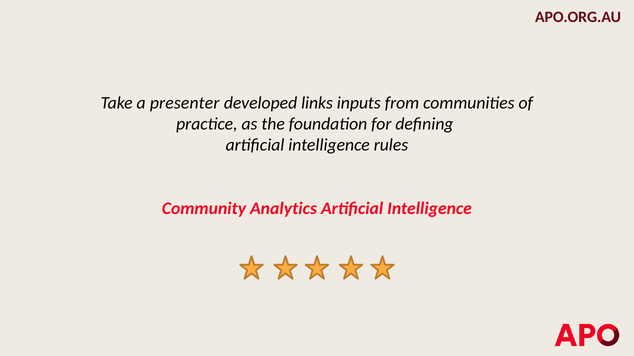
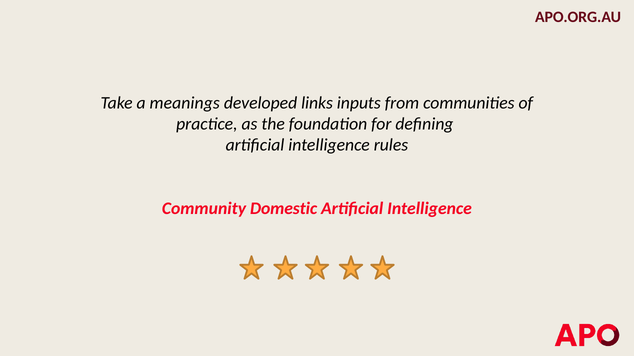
presenter: presenter -> meanings (185, 103)
Analytics: Analytics -> Domestic (284, 209)
